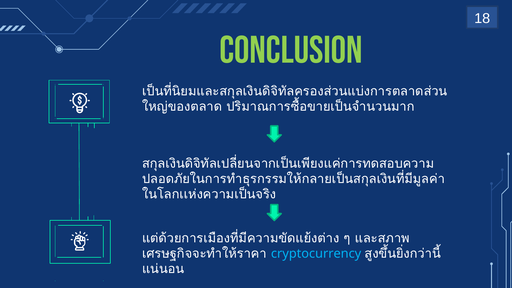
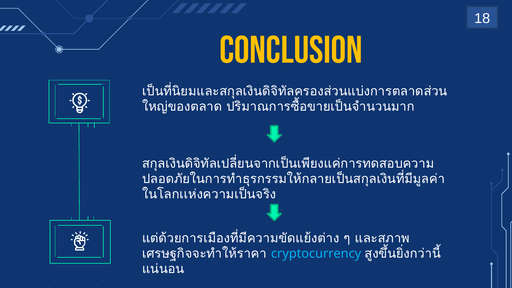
conclusion colour: light green -> yellow (291, 50)
